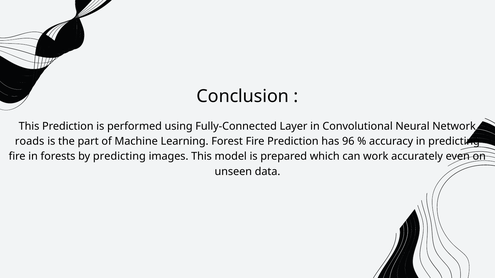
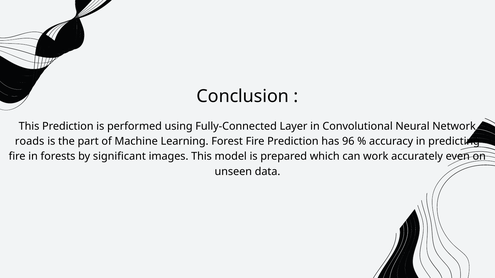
by predicting: predicting -> significant (119, 157)
